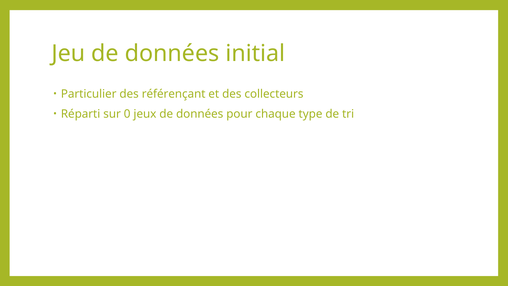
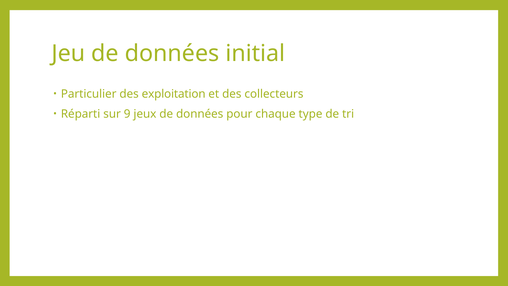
référençant: référençant -> exploitation (174, 94)
0: 0 -> 9 (127, 114)
